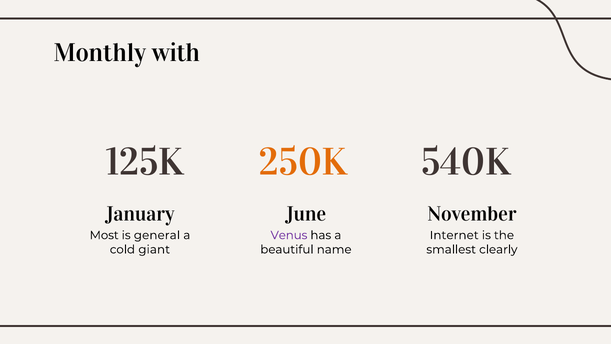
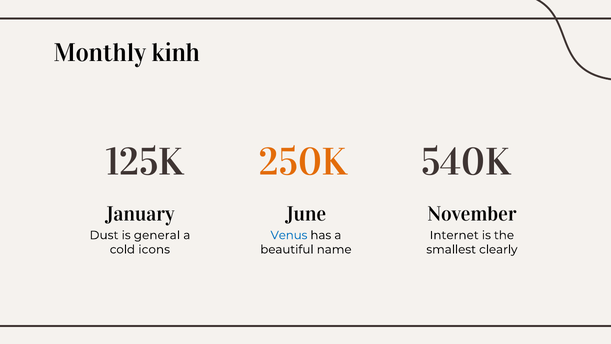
with: with -> kinh (176, 53)
Most: Most -> Dust (104, 235)
Venus colour: purple -> blue (289, 235)
giant: giant -> icons (154, 249)
